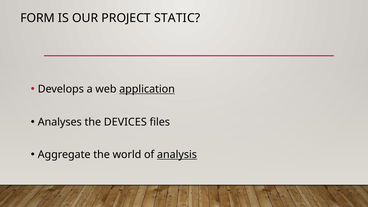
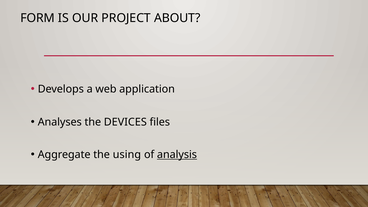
STATIC: STATIC -> ABOUT (177, 18)
application underline: present -> none (147, 89)
world: world -> using (127, 155)
